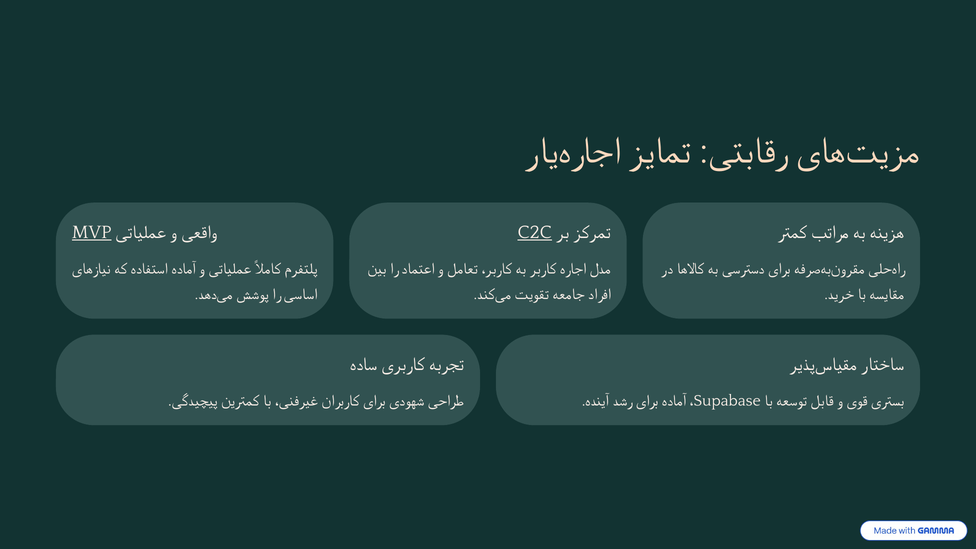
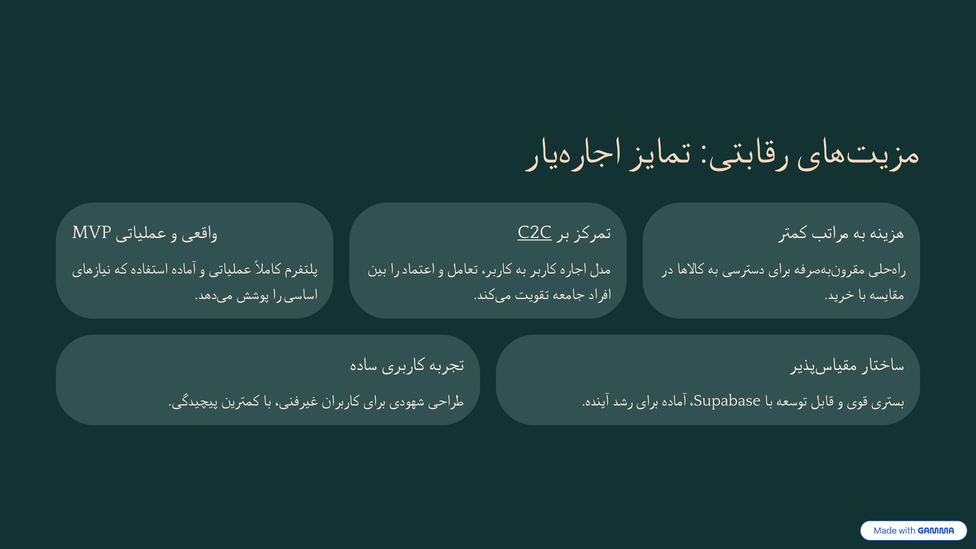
MVP underline: present -> none (92, 232)
